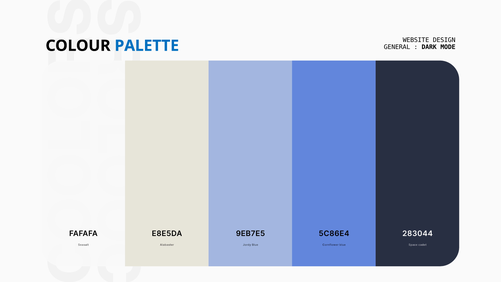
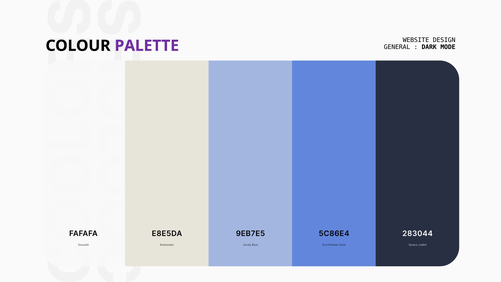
PALETTE colour: blue -> purple (147, 46)
